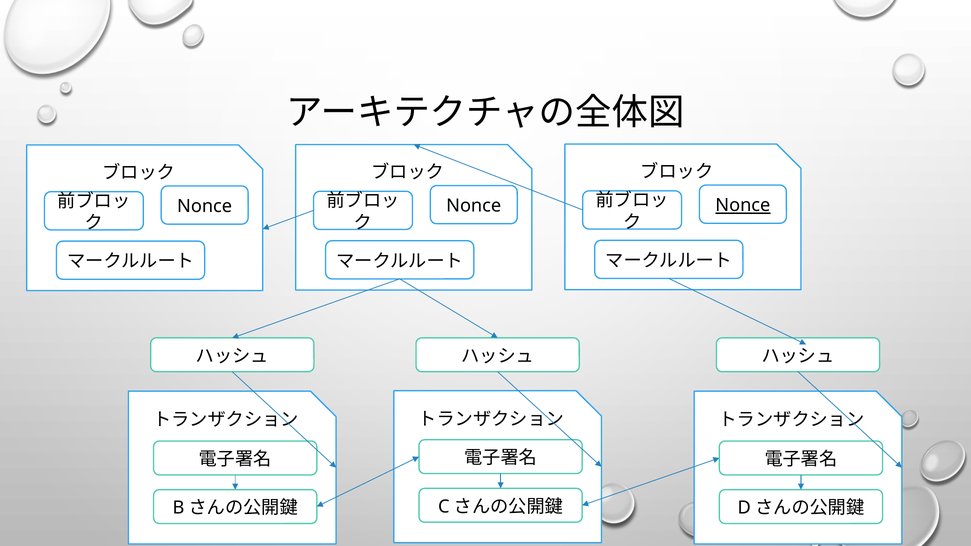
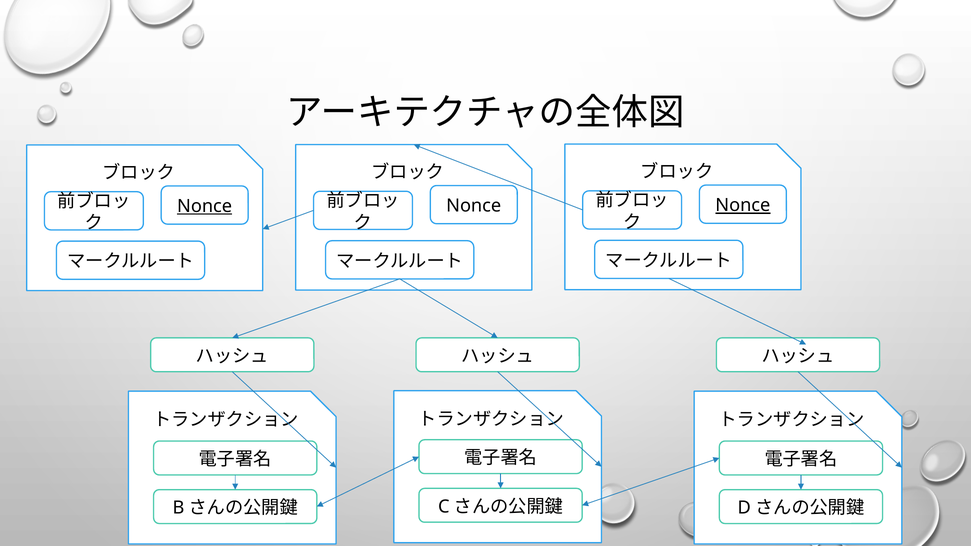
Nonce underline: none -> present (205, 206)
